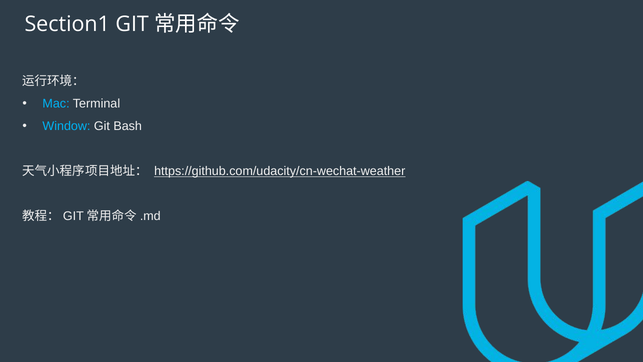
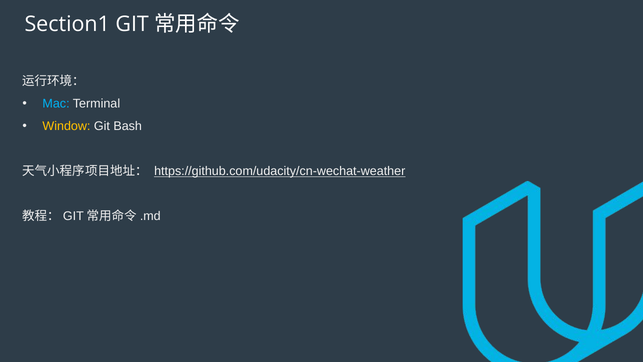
Window colour: light blue -> yellow (66, 126)
